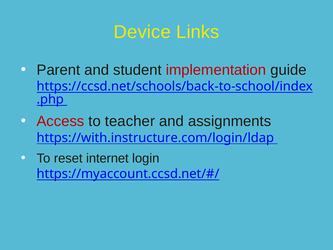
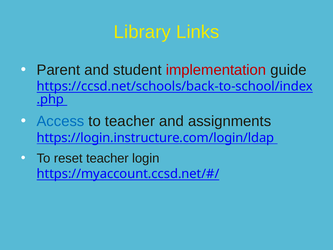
Device: Device -> Library (142, 32)
Access colour: red -> blue (60, 121)
https://with.instructure.com/login/ldap: https://with.instructure.com/login/ldap -> https://login.instructure.com/login/ldap (155, 138)
reset internet: internet -> teacher (107, 158)
